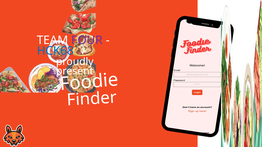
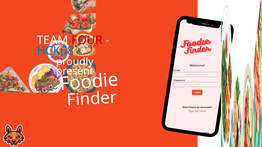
FOUR colour: purple -> red (87, 40)
